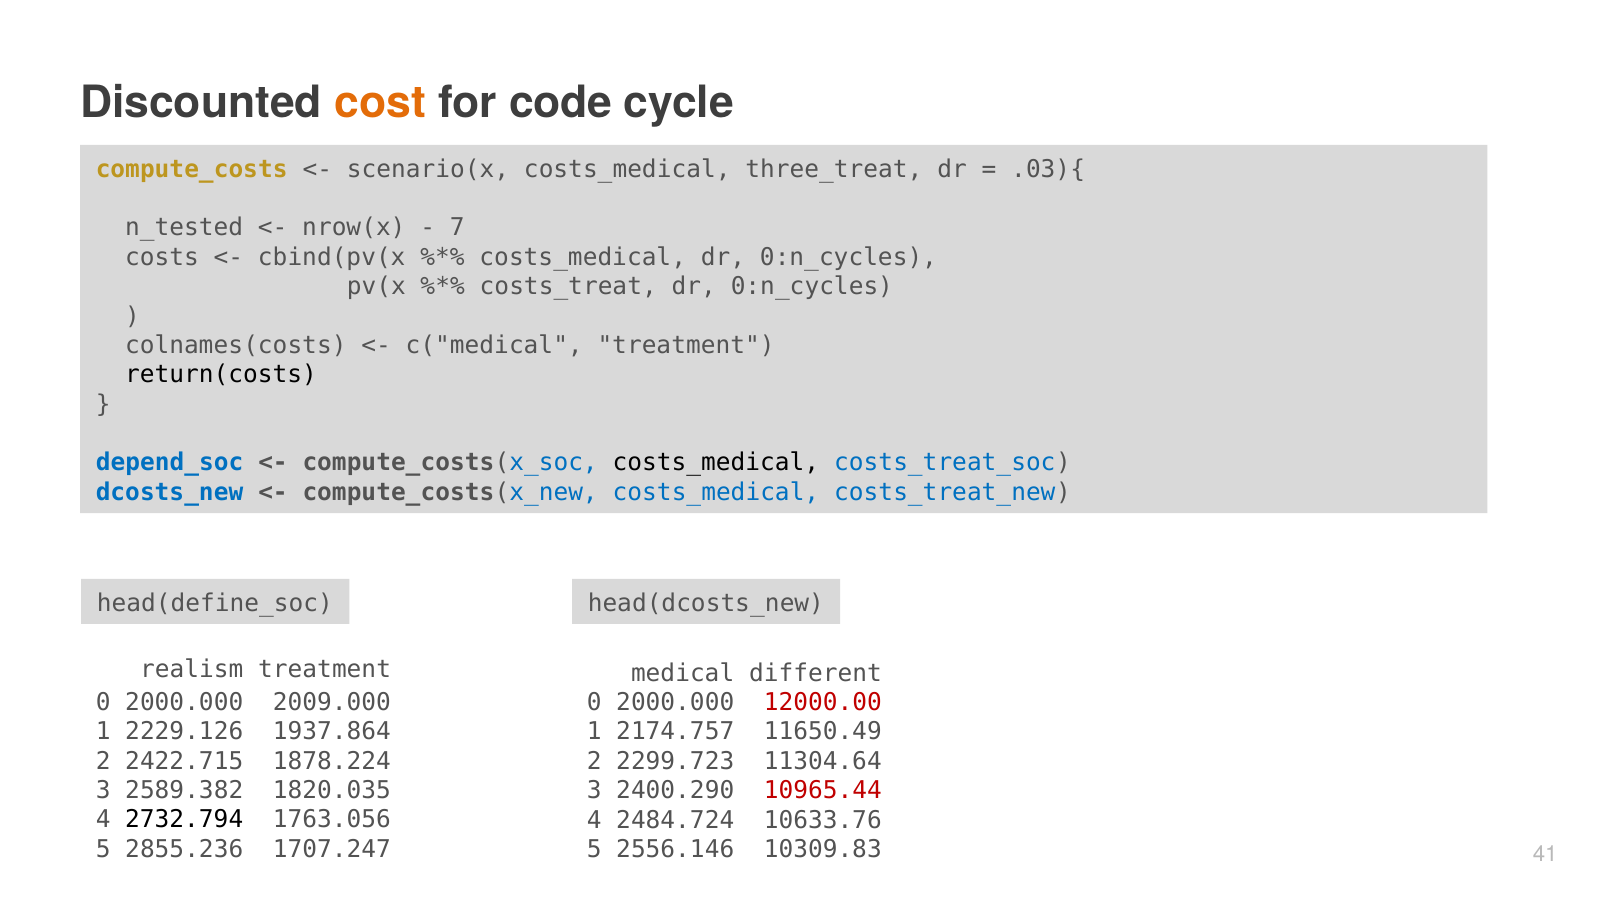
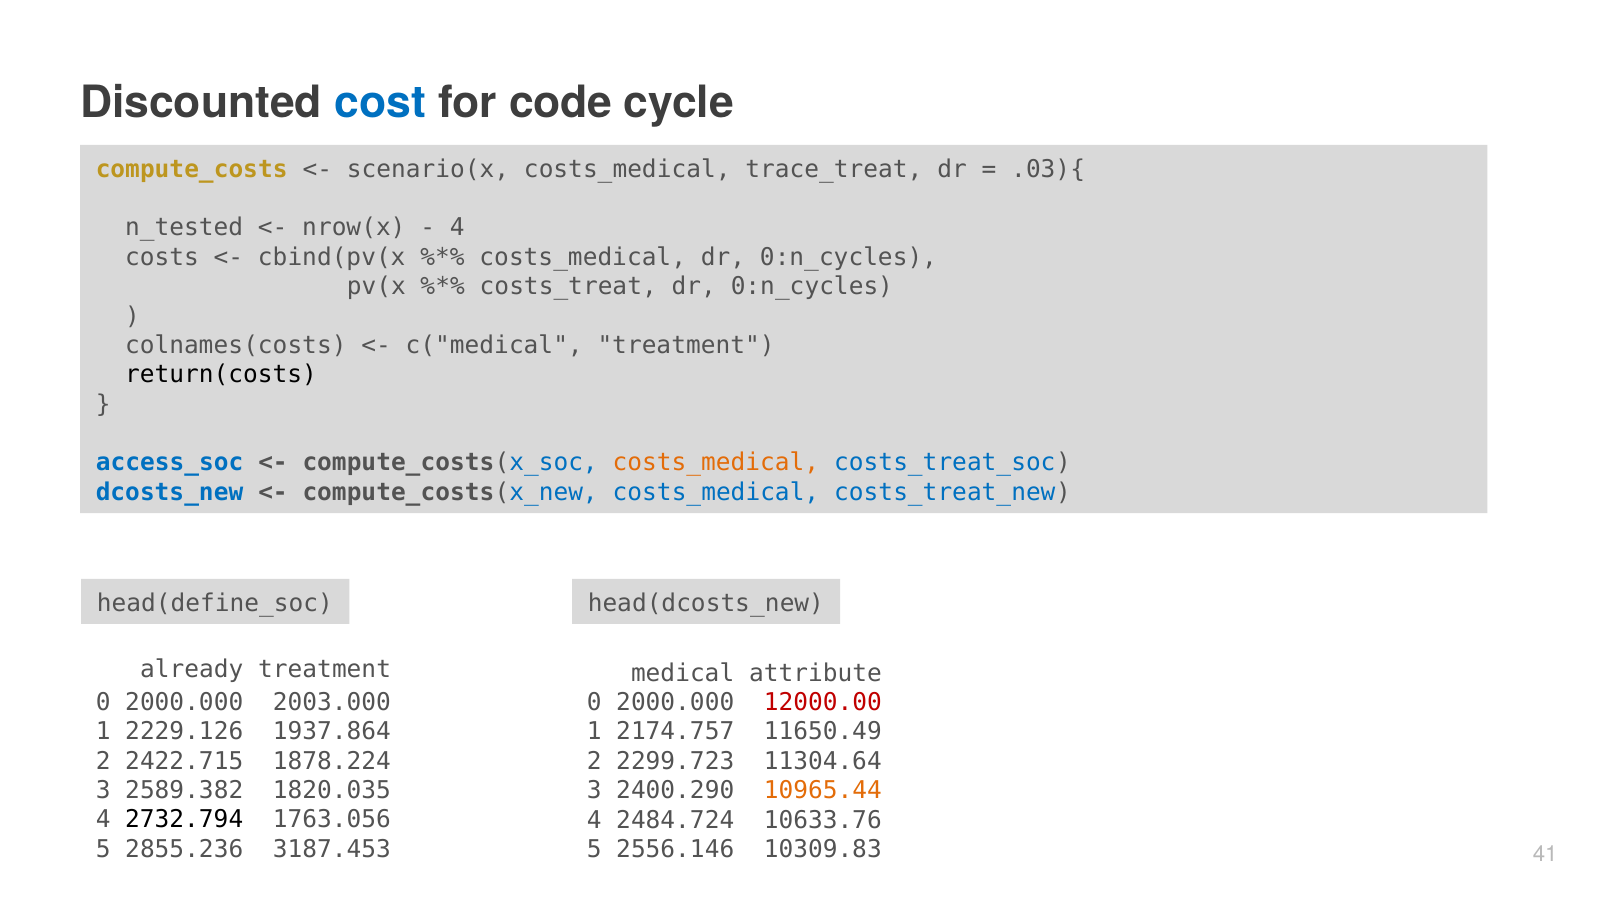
cost colour: orange -> blue (380, 103)
three_treat: three_treat -> trace_treat (834, 169)
7: 7 -> 4 (457, 228)
depend_soc: depend_soc -> access_soc (170, 463)
costs_medical colour: black -> orange (716, 463)
realism: realism -> already (192, 669)
different: different -> attribute (816, 673)
2009.000: 2009.000 -> 2003.000 (332, 702)
10965.44 colour: red -> orange (823, 790)
1707.247: 1707.247 -> 3187.453 (332, 849)
